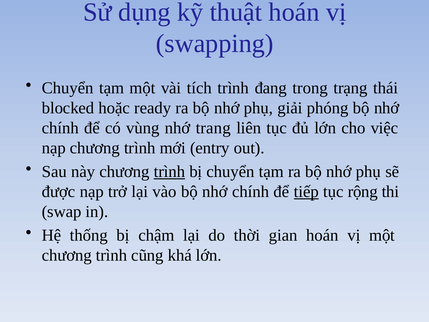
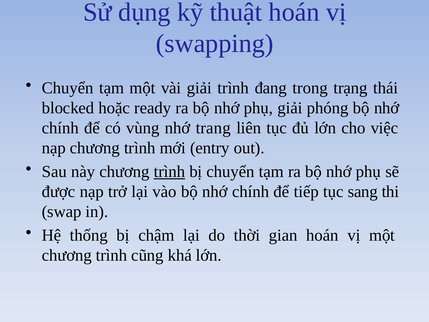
vài tích: tích -> giải (199, 88)
tiếp underline: present -> none (306, 192)
rộng: rộng -> sang (363, 192)
